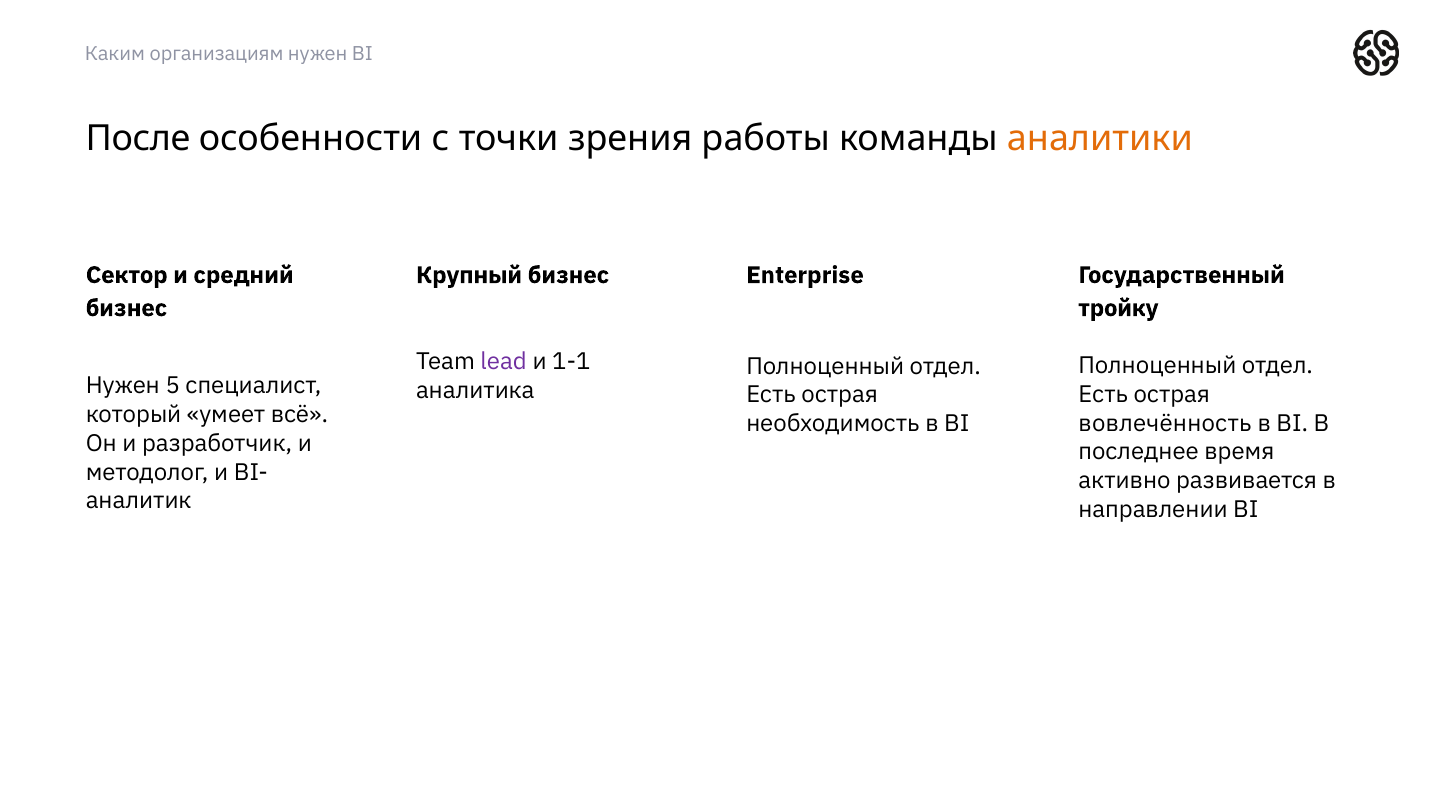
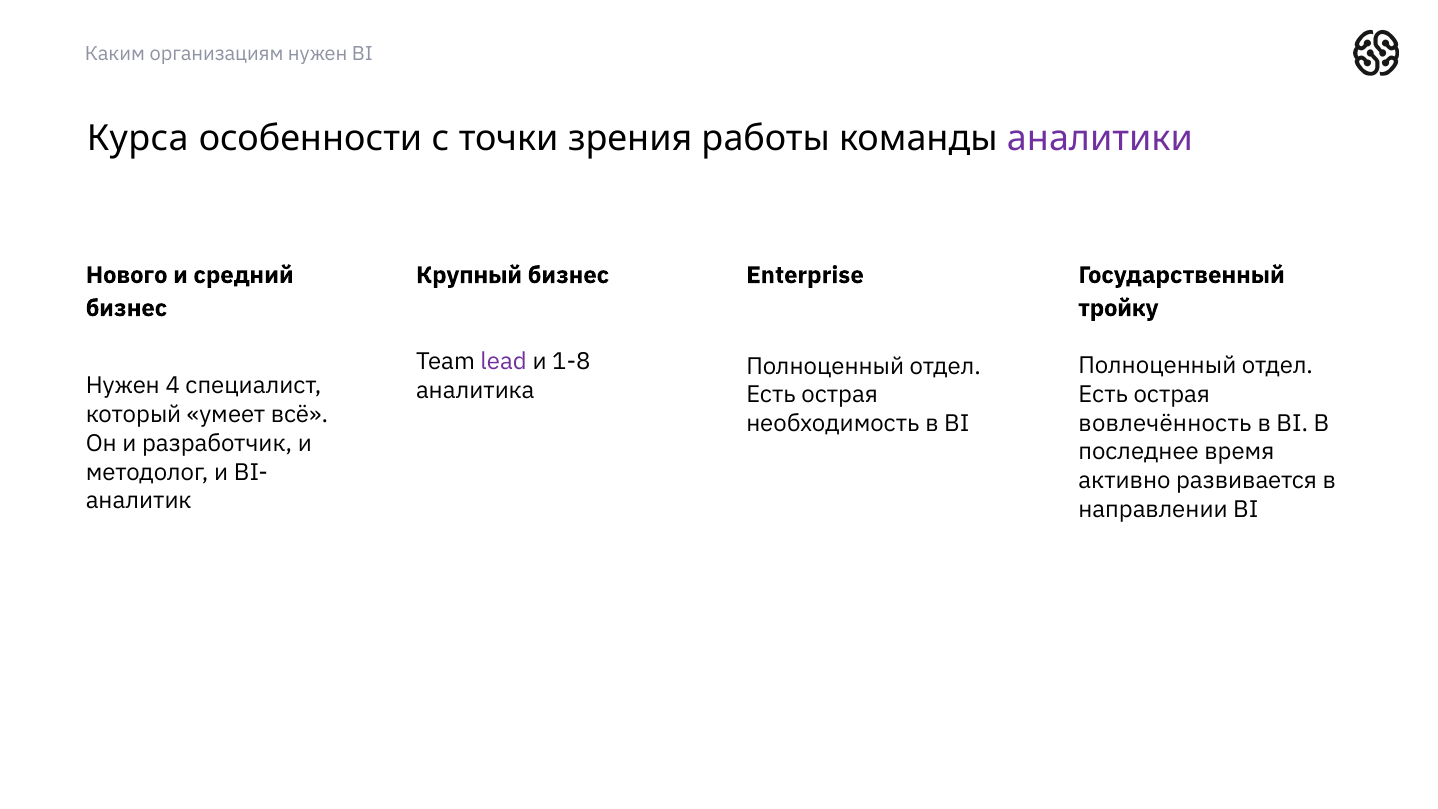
После: После -> Курса (138, 139)
аналитики colour: orange -> purple (1100, 139)
Сектор: Сектор -> Нового (127, 275)
1-1: 1-1 -> 1-8 (571, 361)
5: 5 -> 4 (173, 386)
